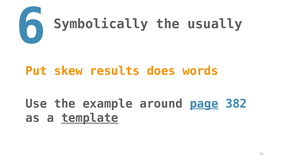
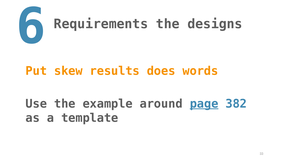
Symbolically: Symbolically -> Requirements (101, 24)
usually: usually -> designs (215, 24)
template underline: present -> none (90, 118)
